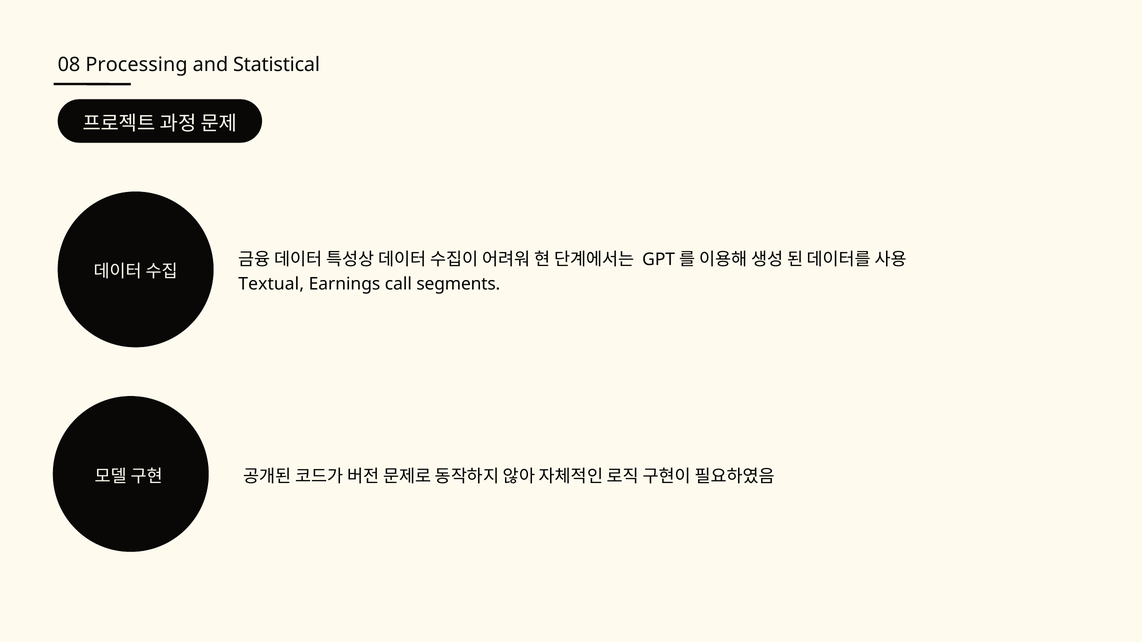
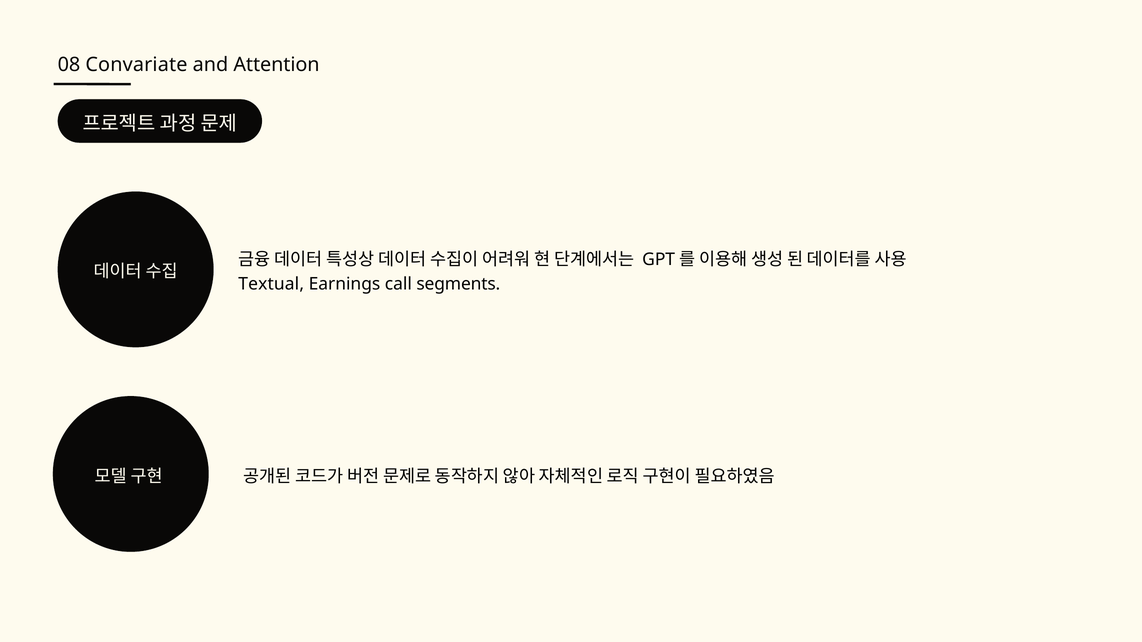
Processing: Processing -> Convariate (136, 65)
Statistical: Statistical -> Attention (276, 65)
